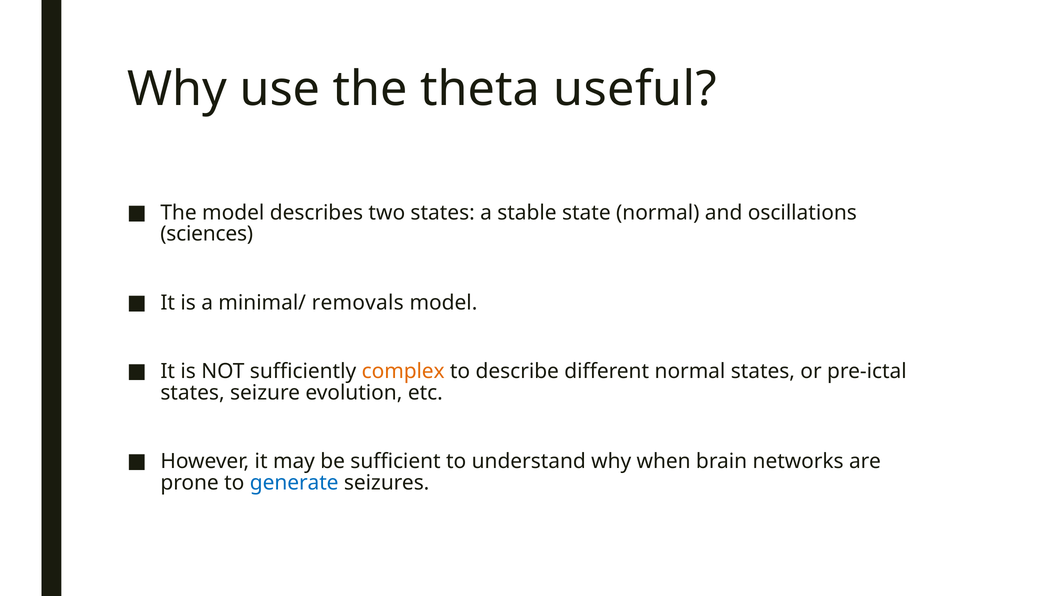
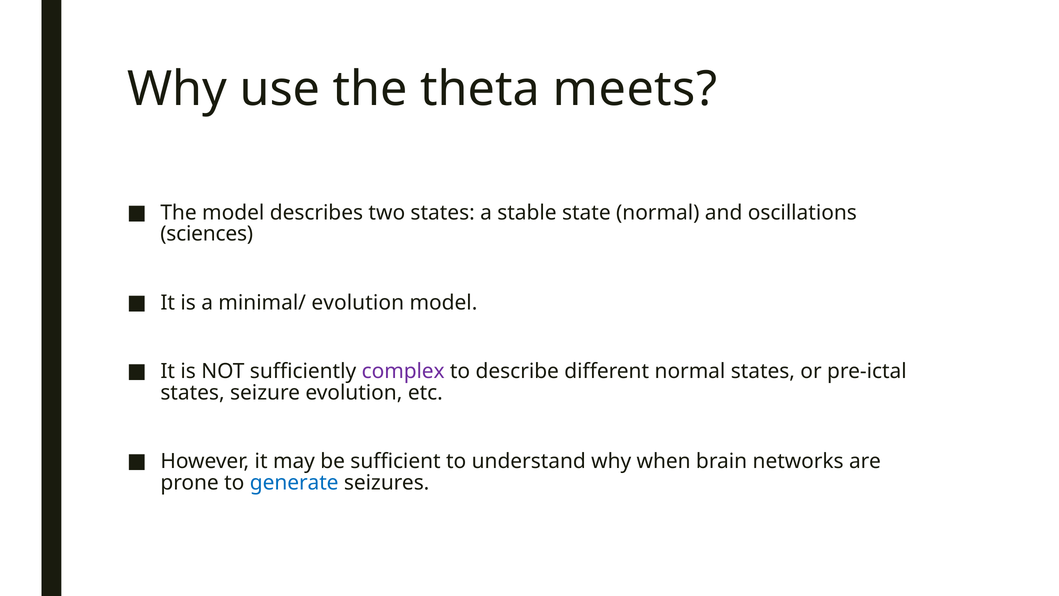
useful: useful -> meets (635, 89)
minimal/ removals: removals -> evolution (358, 303)
complex colour: orange -> purple (403, 371)
